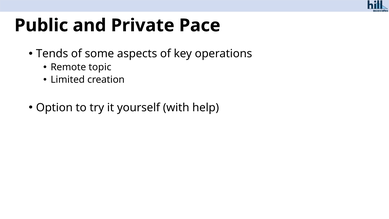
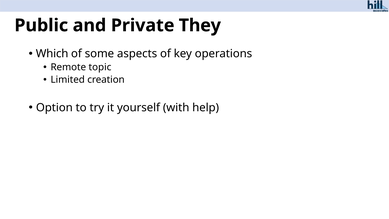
Pace: Pace -> They (200, 25)
Tends: Tends -> Which (52, 54)
